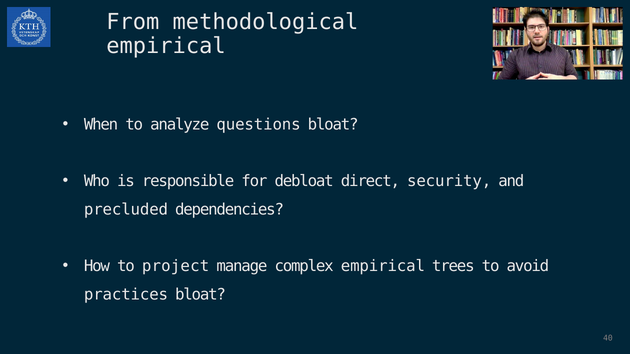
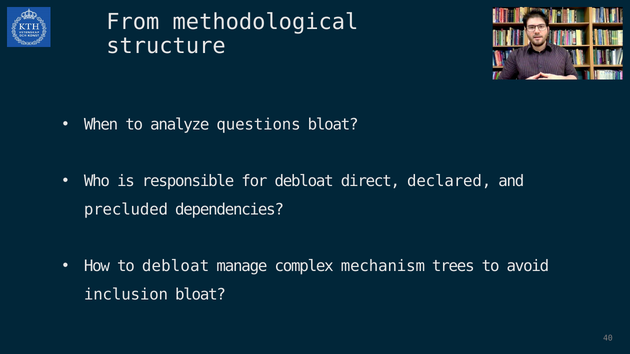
empirical: empirical -> structure (166, 46)
security: security -> declared (449, 181)
to project: project -> debloat (176, 266)
complex empirical: empirical -> mechanism (383, 266)
practices: practices -> inclusion (126, 295)
